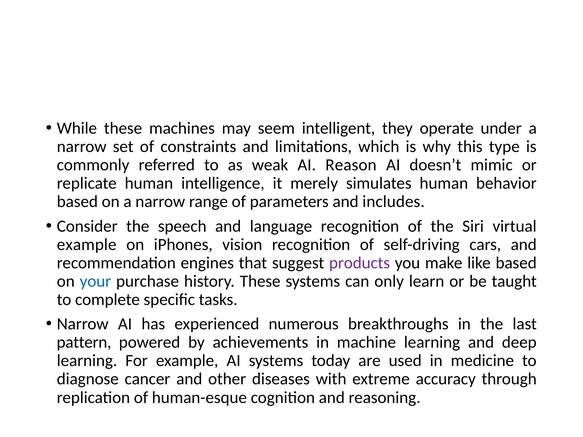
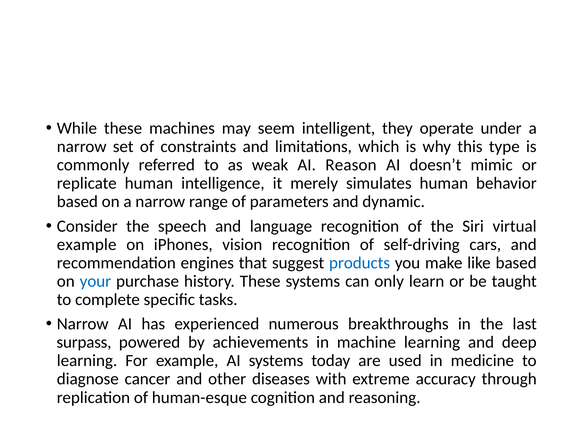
includes: includes -> dynamic (394, 202)
products colour: purple -> blue (360, 263)
pattern: pattern -> surpass (84, 343)
